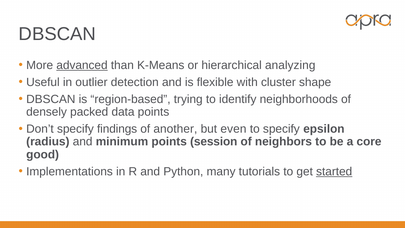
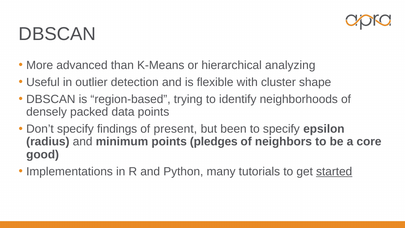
advanced underline: present -> none (82, 65)
another: another -> present (175, 129)
even: even -> been (234, 129)
session: session -> pledges (214, 142)
